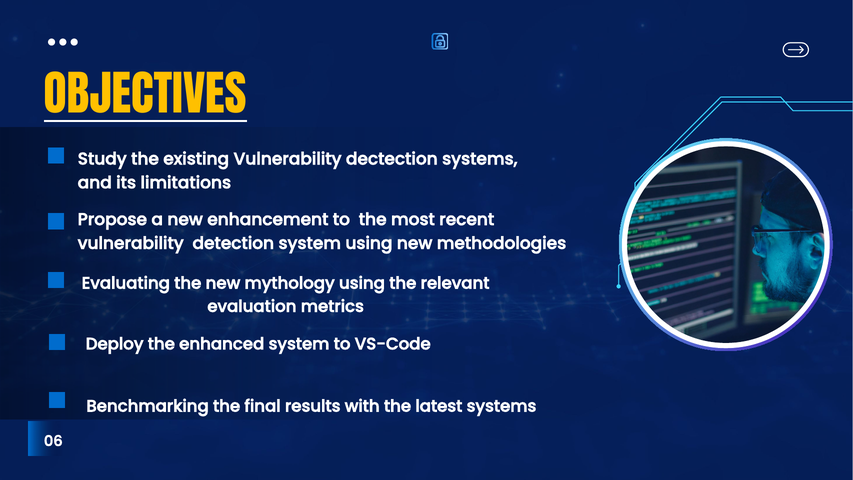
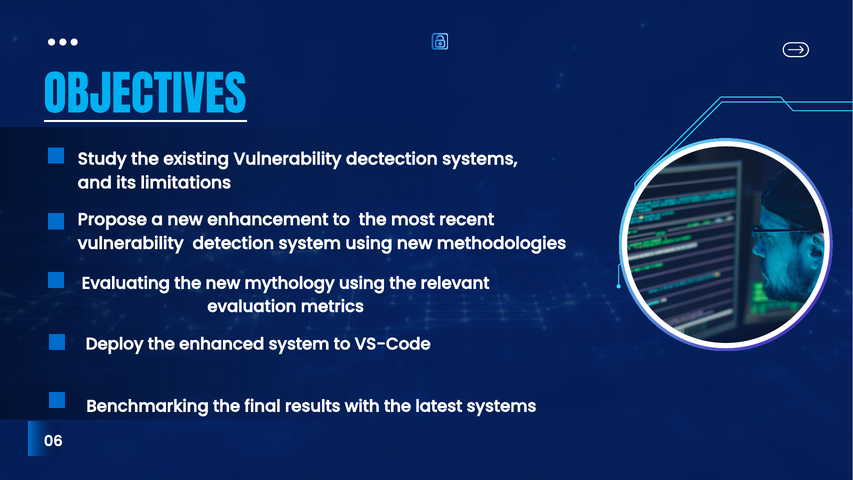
OBJECTIVES colour: yellow -> light blue (145, 97)
